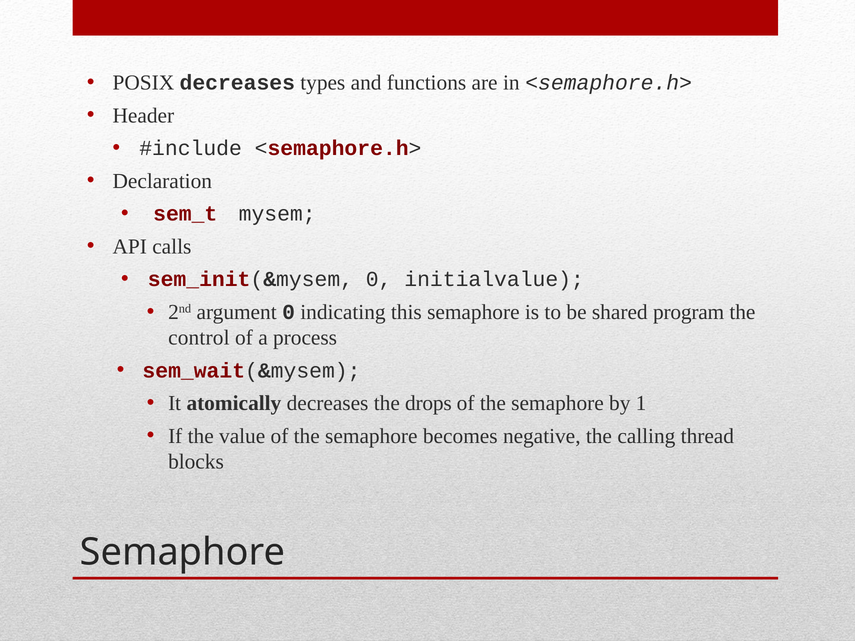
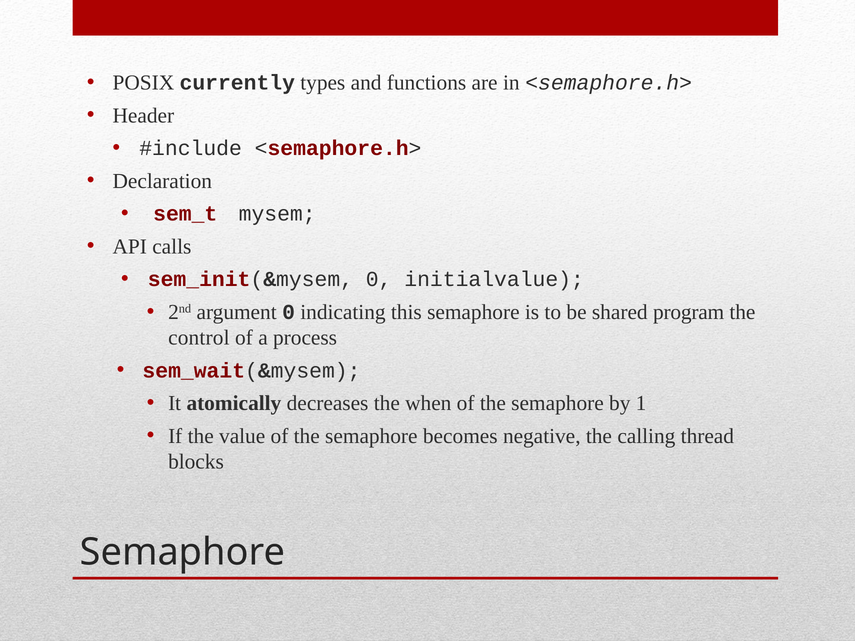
POSIX decreases: decreases -> currently (237, 83)
drops: drops -> when (428, 403)
